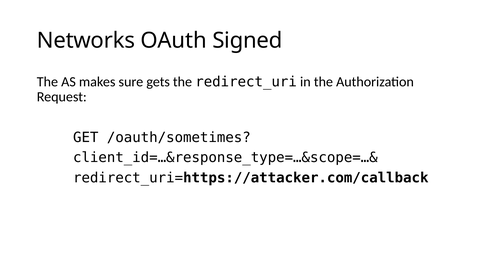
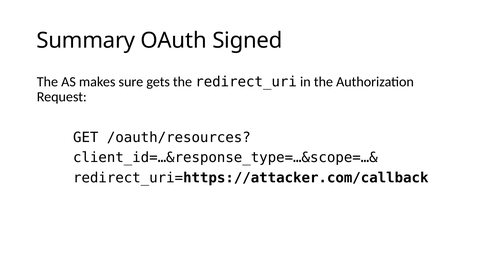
Networks: Networks -> Summary (86, 41)
/oauth/sometimes: /oauth/sometimes -> /oauth/resources (179, 137)
